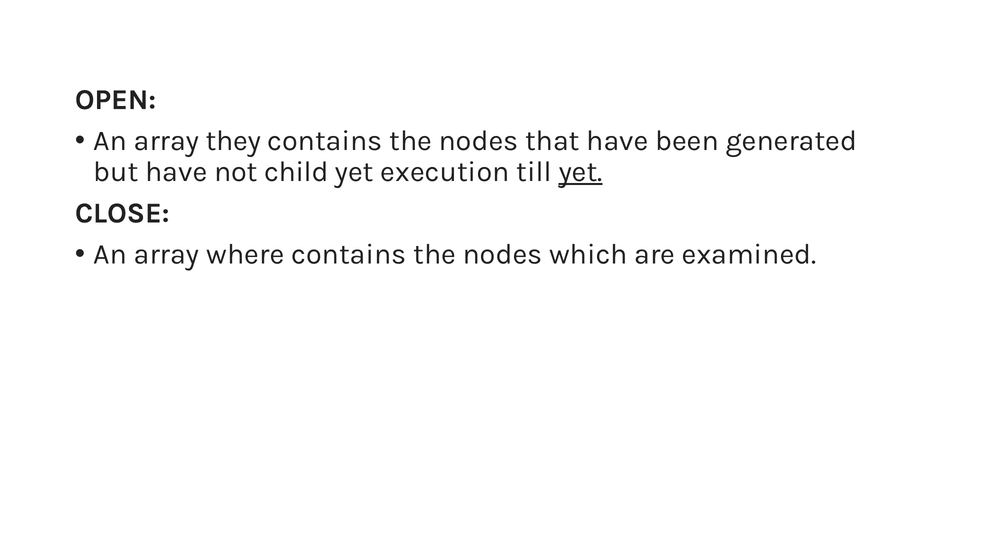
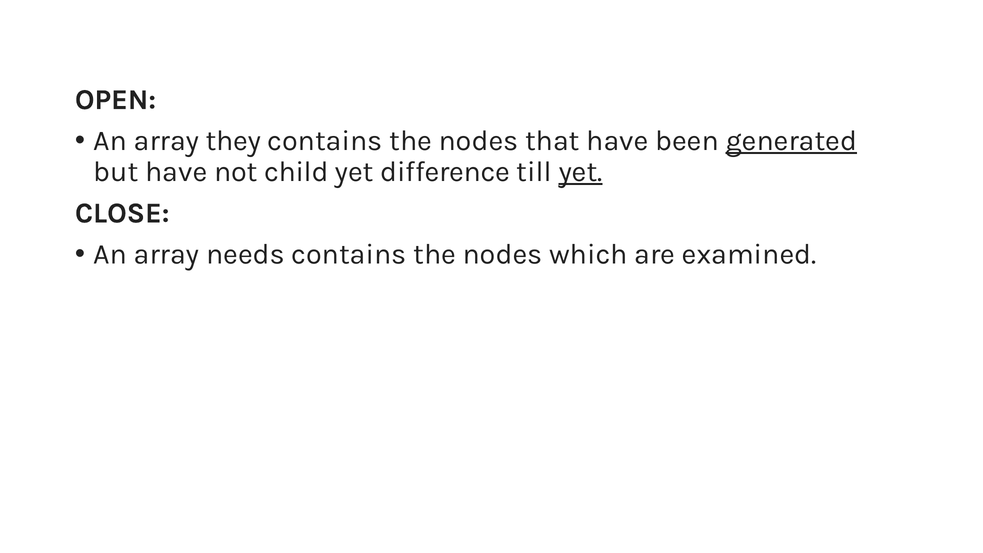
generated underline: none -> present (791, 141)
execution: execution -> difference (445, 172)
where: where -> needs (245, 254)
